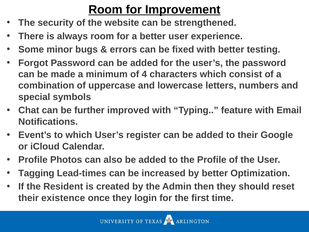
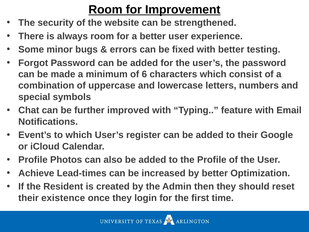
4: 4 -> 6 (144, 74)
Tagging: Tagging -> Achieve (36, 173)
